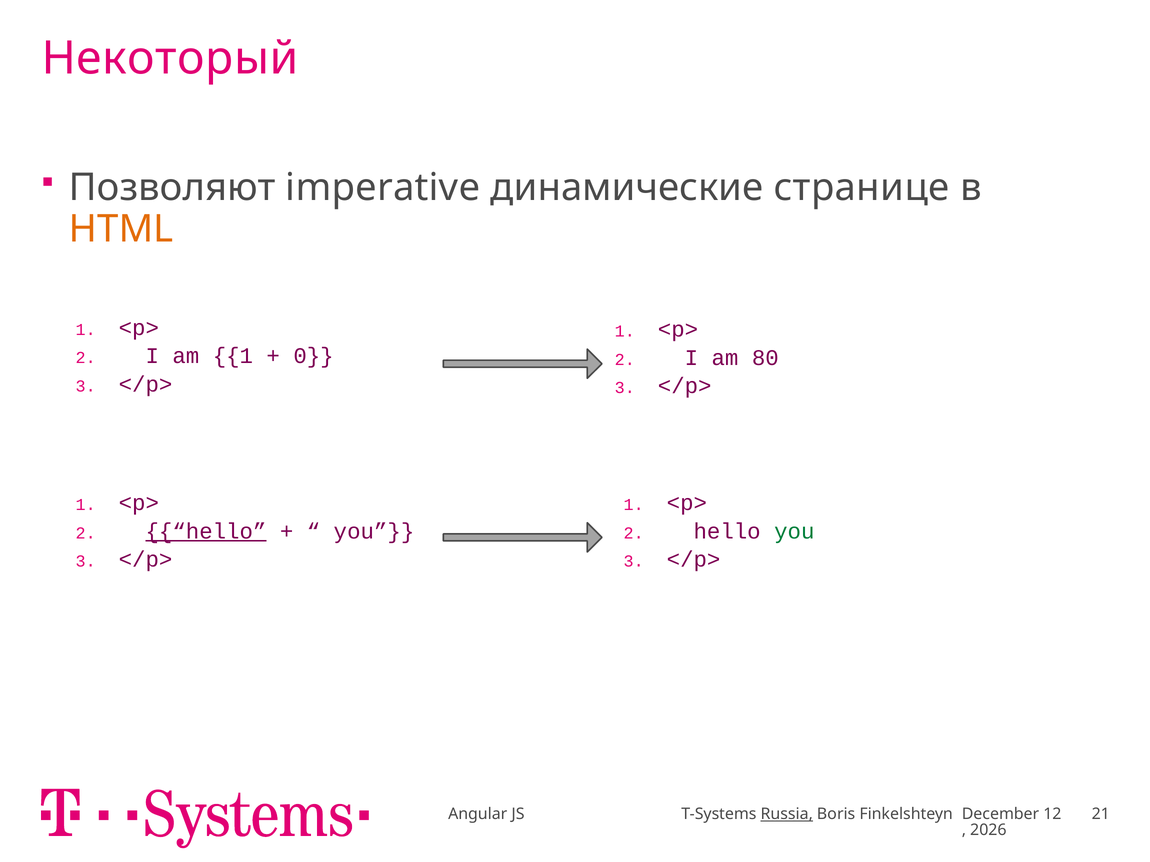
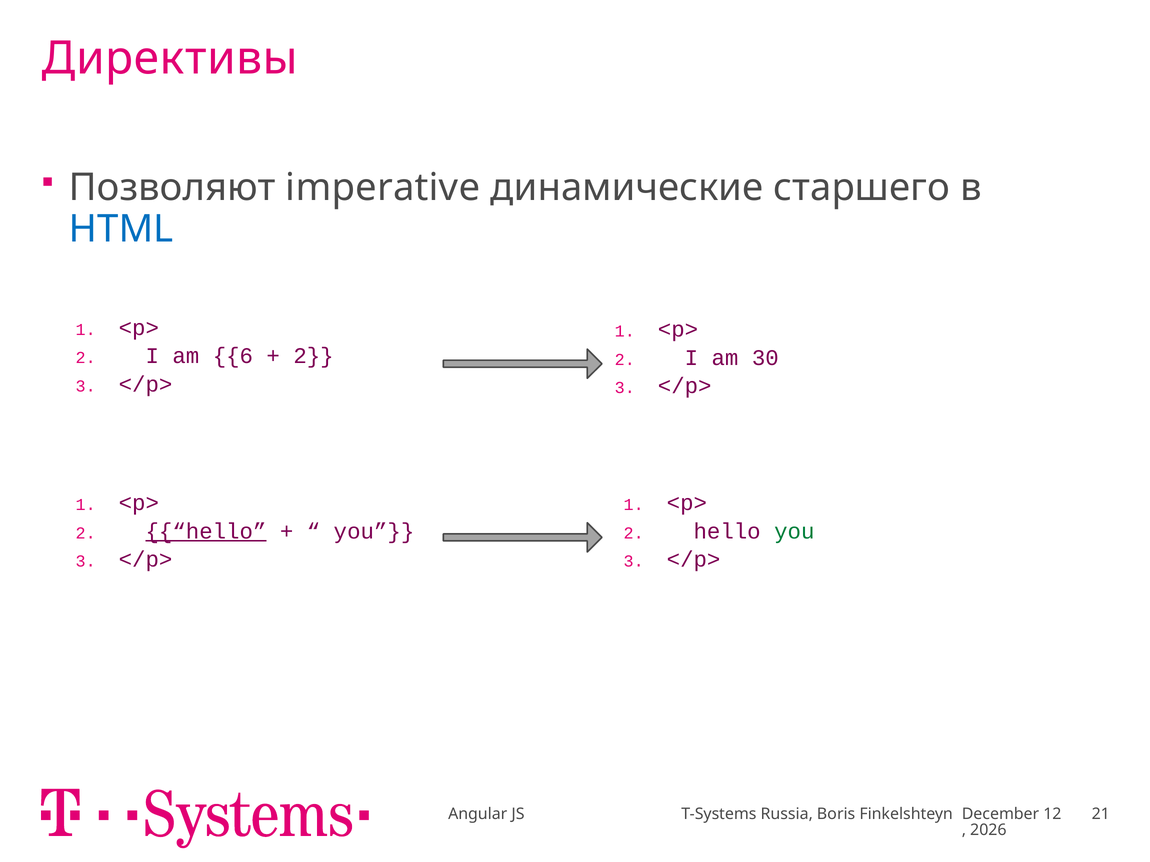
Некоторый: Некоторый -> Директивы (170, 58)
странице: странице -> старшего (862, 188)
HTML colour: orange -> blue (121, 229)
am 1: 1 -> 6 (233, 356)
0: 0 -> 2 (313, 356)
80: 80 -> 30 (765, 358)
Russia underline: present -> none (787, 814)
